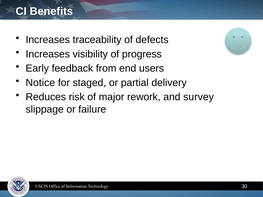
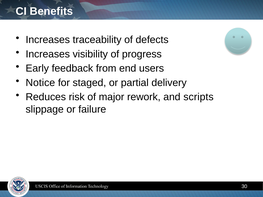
survey: survey -> scripts (199, 97)
